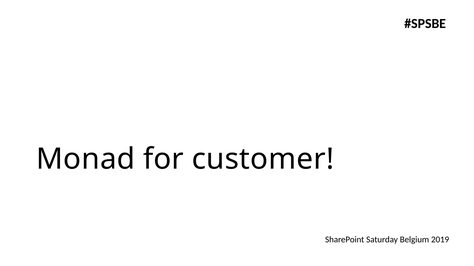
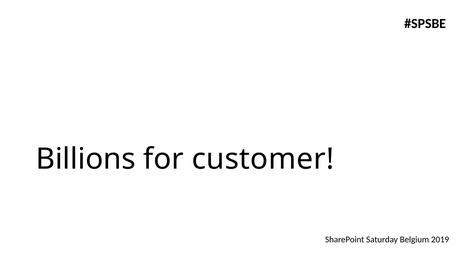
Monad: Monad -> Billions (86, 159)
